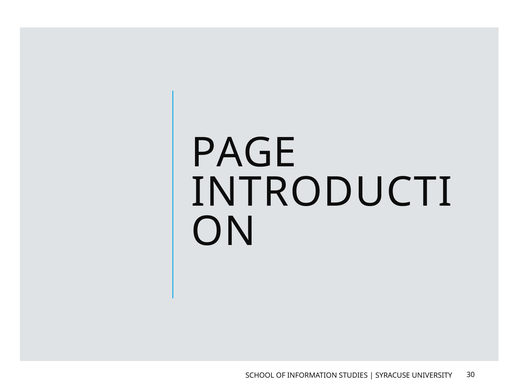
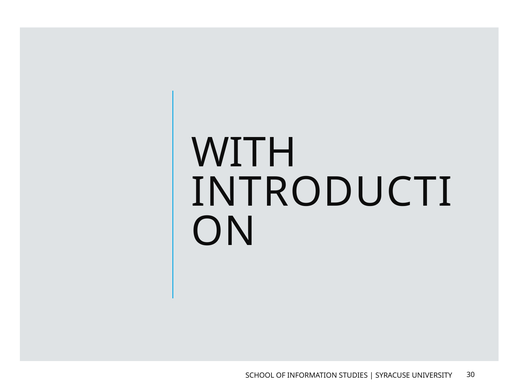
PAGE: PAGE -> WITH (244, 153)
